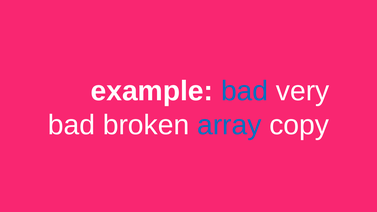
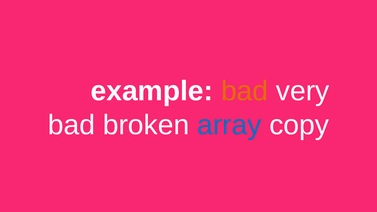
bad colour: blue -> orange (245, 91)
